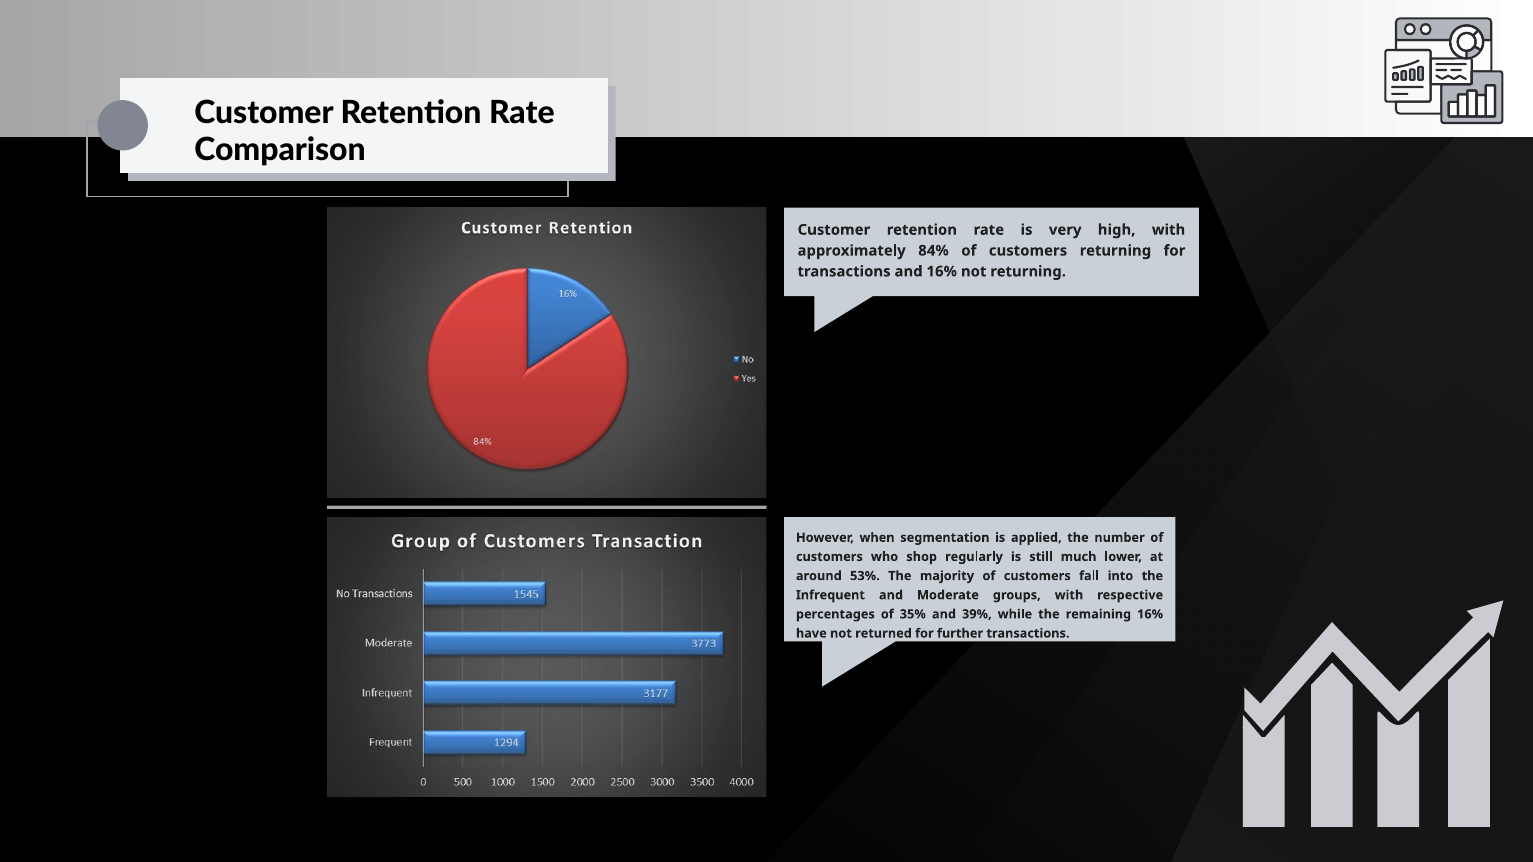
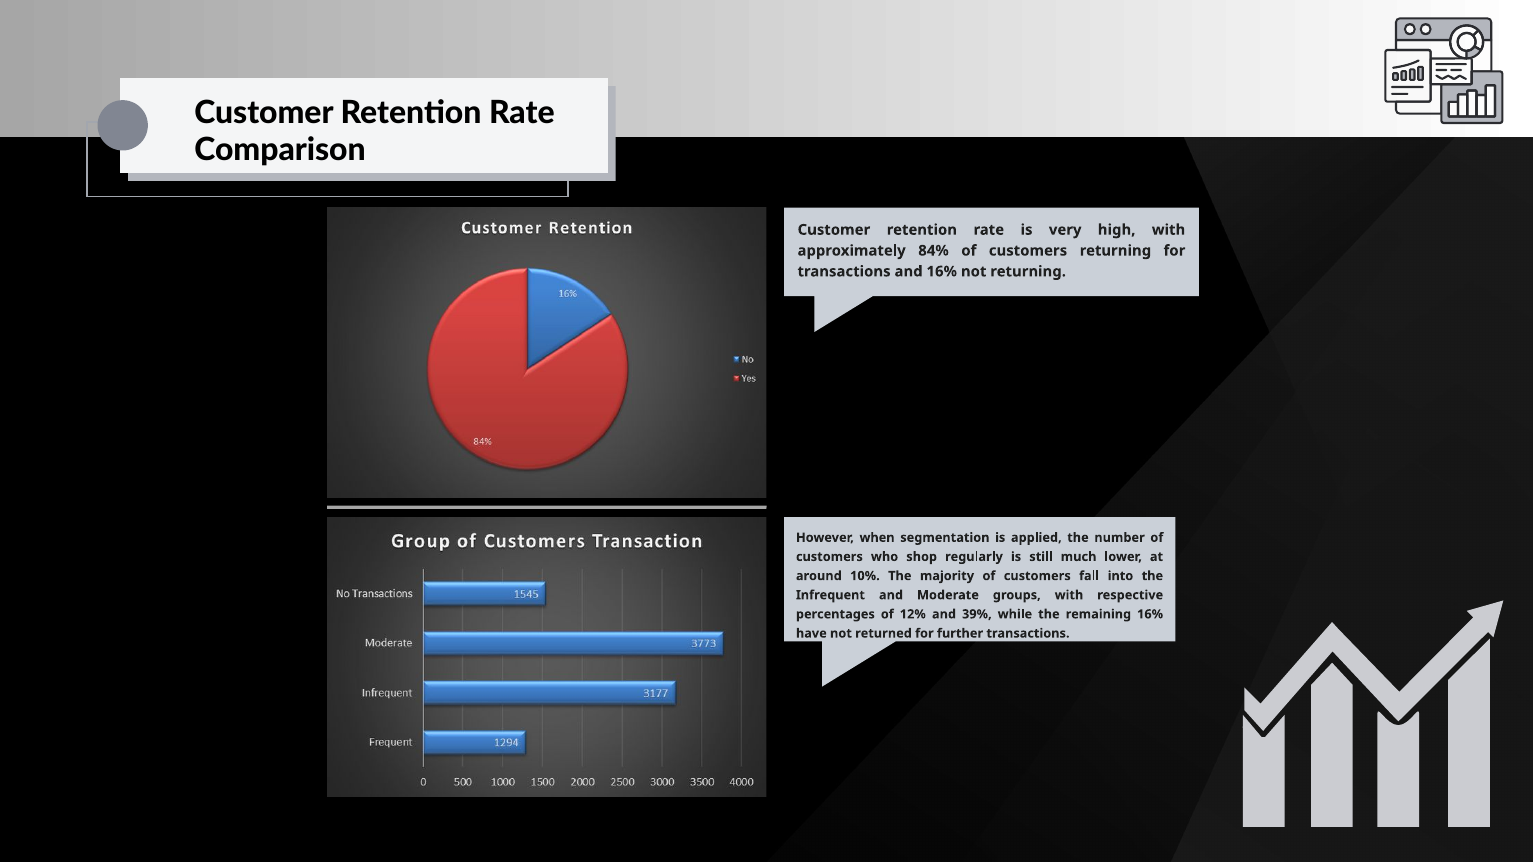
53%: 53% -> 10% (865, 576)
35%: 35% -> 12% (913, 614)
